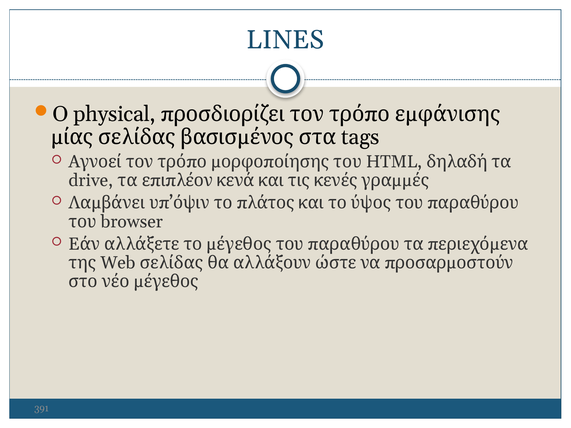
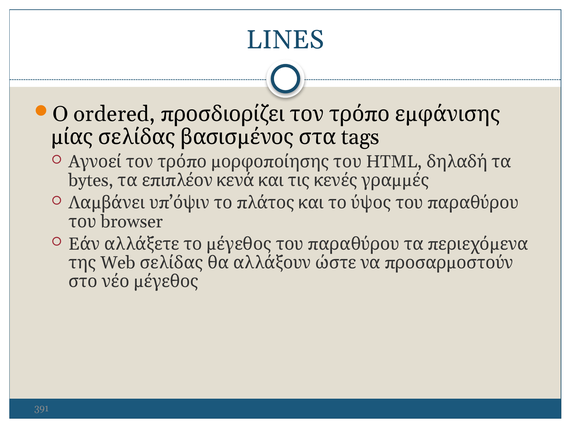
physical: physical -> ordered (114, 114)
drive: drive -> bytes (91, 181)
